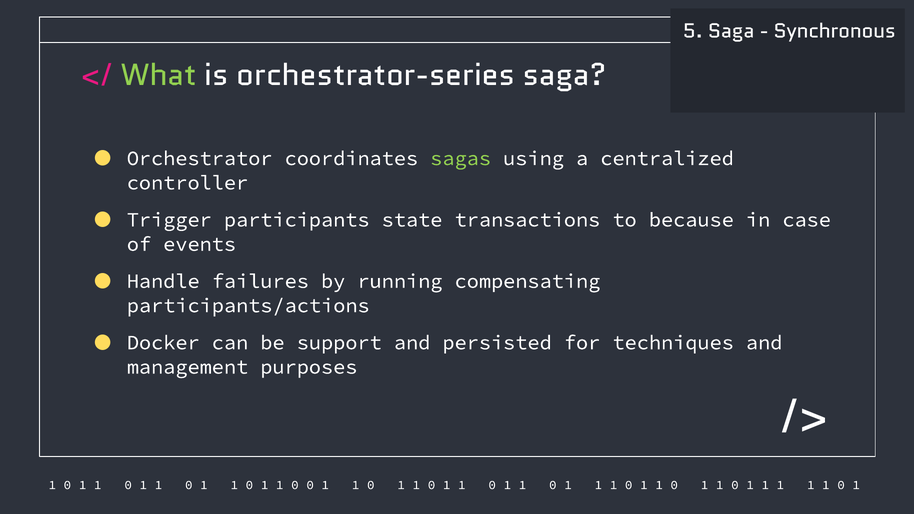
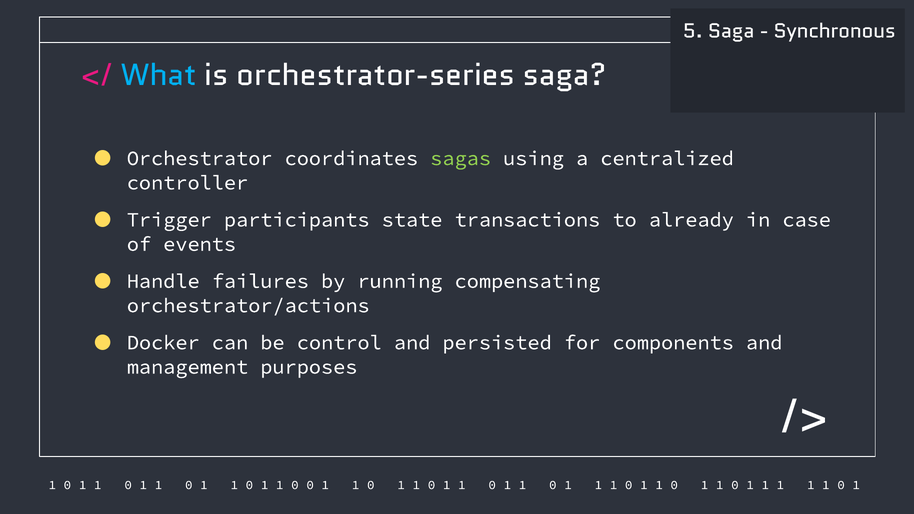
What colour: light green -> light blue (159, 75)
because: because -> already (691, 220)
participants/actions: participants/actions -> orchestrator/actions (248, 306)
support: support -> control (339, 343)
techniques: techniques -> components (673, 343)
